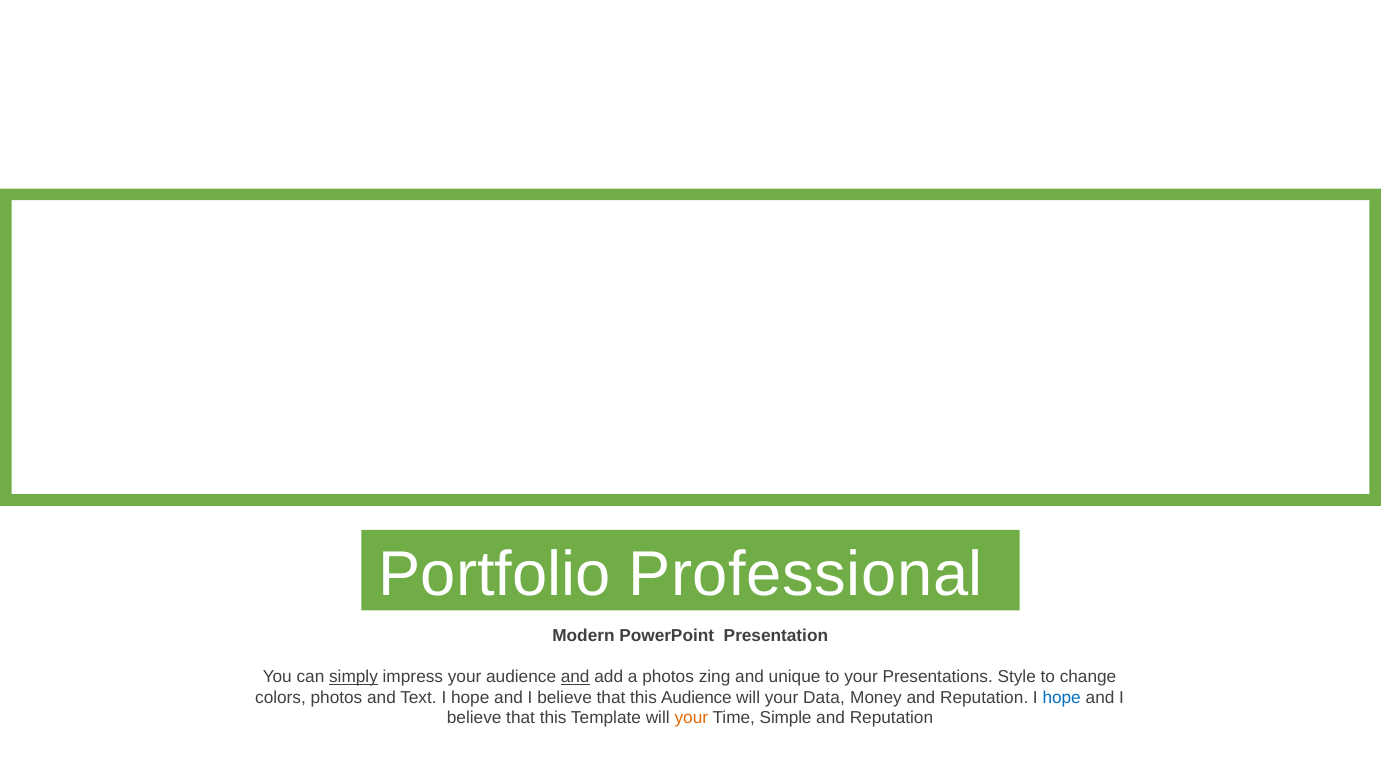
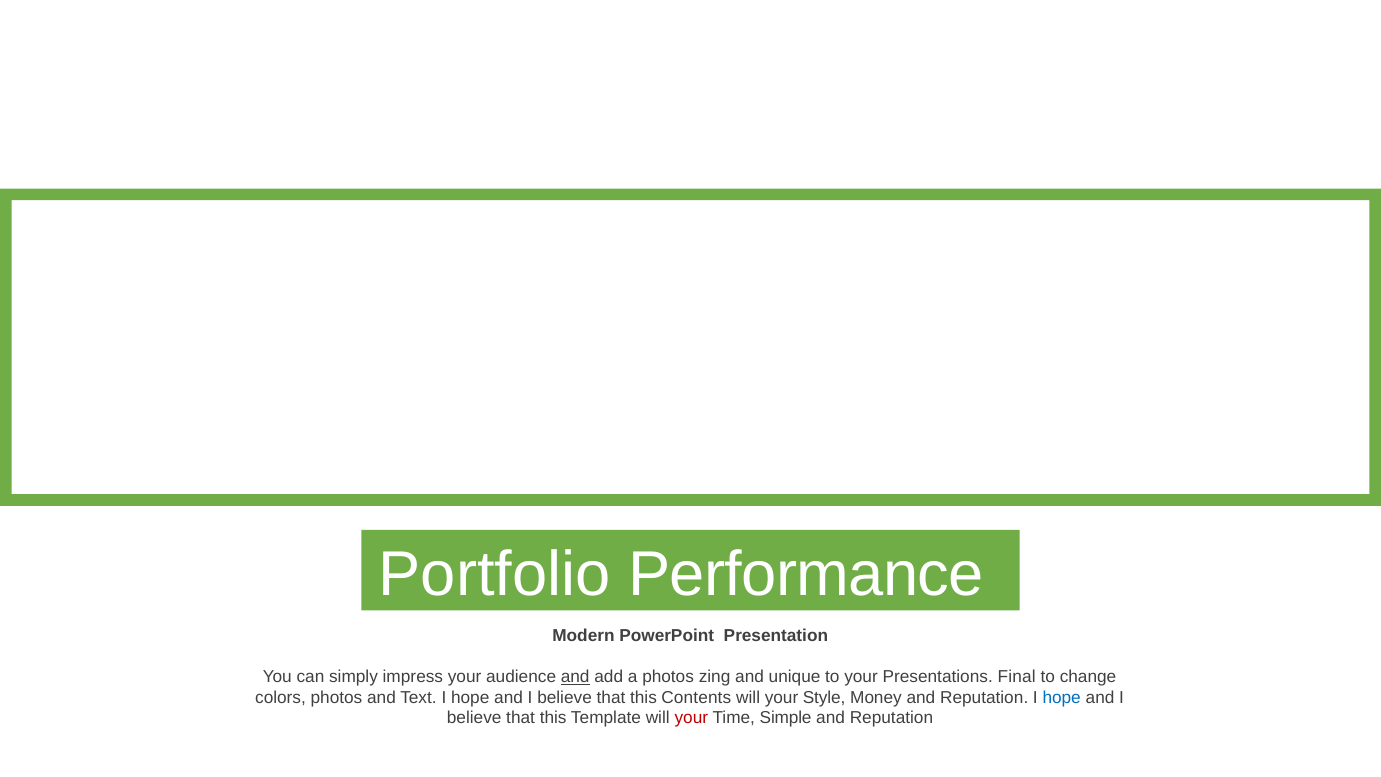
Professional: Professional -> Performance (806, 574)
simply underline: present -> none (353, 677)
Style: Style -> Final (1017, 677)
this Audience: Audience -> Contents (696, 697)
Data: Data -> Style (824, 697)
your colour: orange -> red (691, 718)
